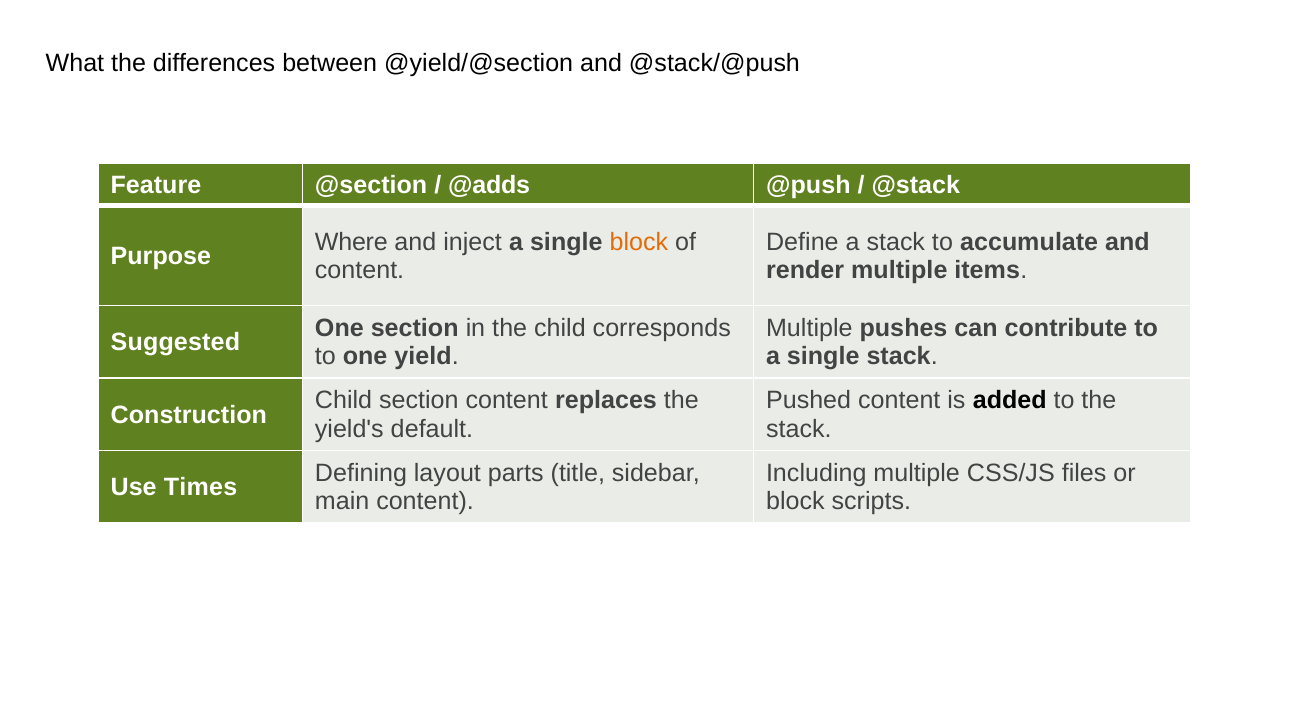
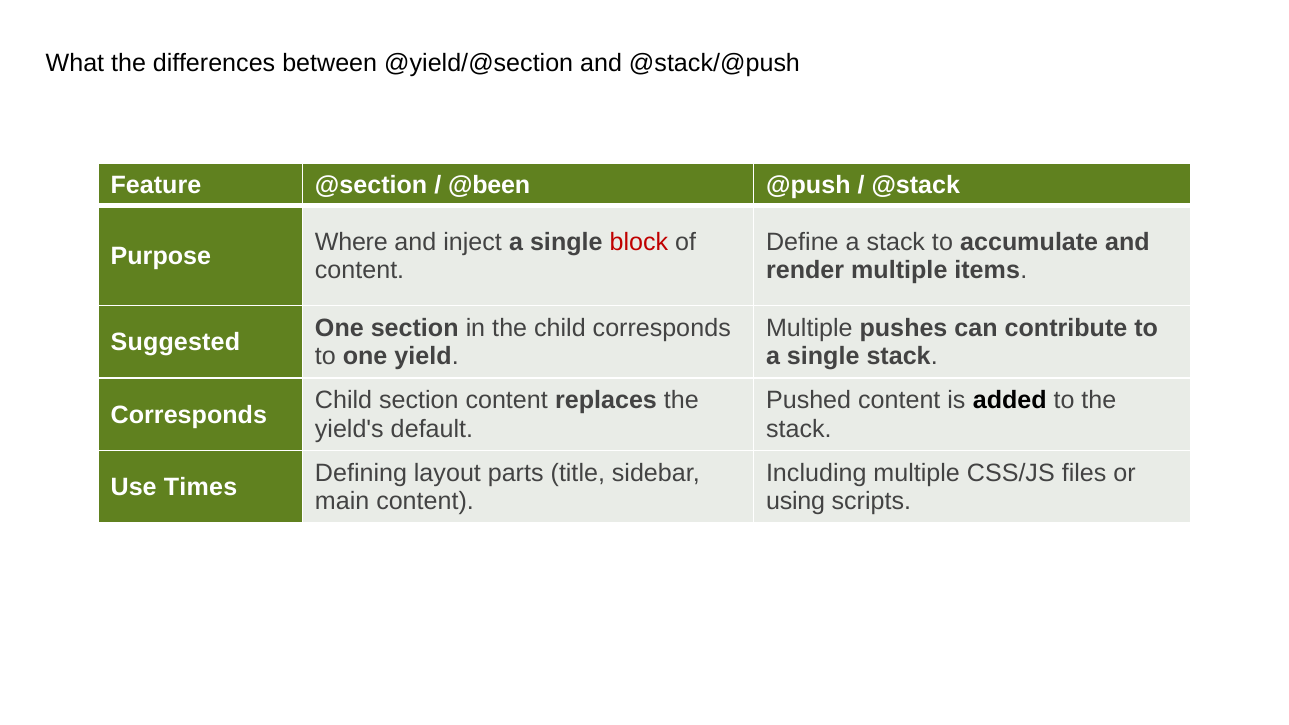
@adds: @adds -> @been (489, 185)
block colour: orange -> red (639, 242)
Construction: Construction -> Corresponds (189, 415)
block: block -> using (796, 501)
